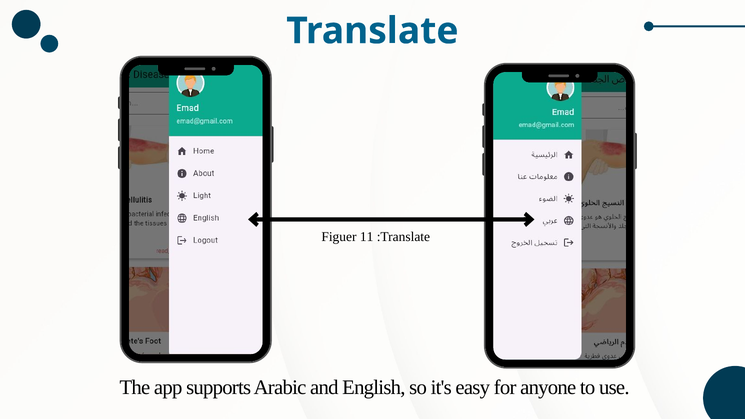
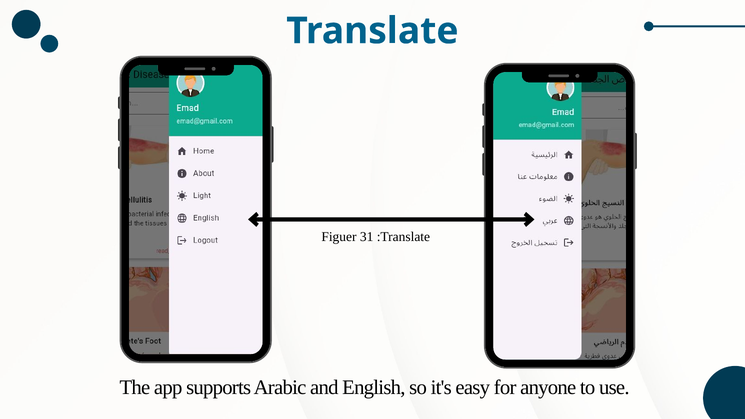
11: 11 -> 31 (367, 237)
